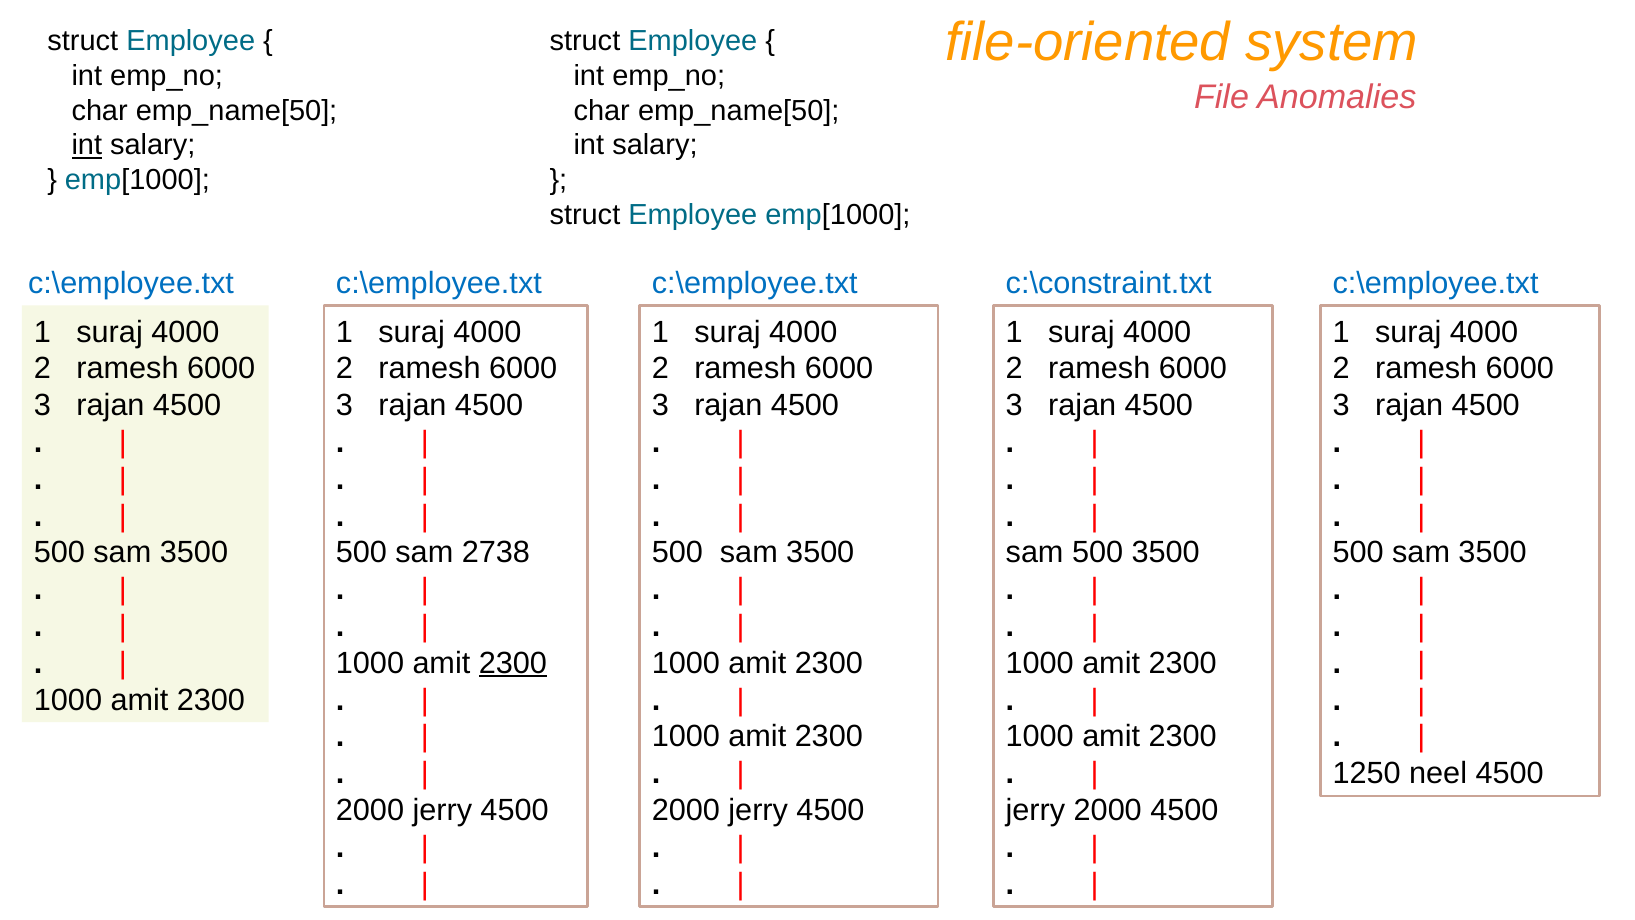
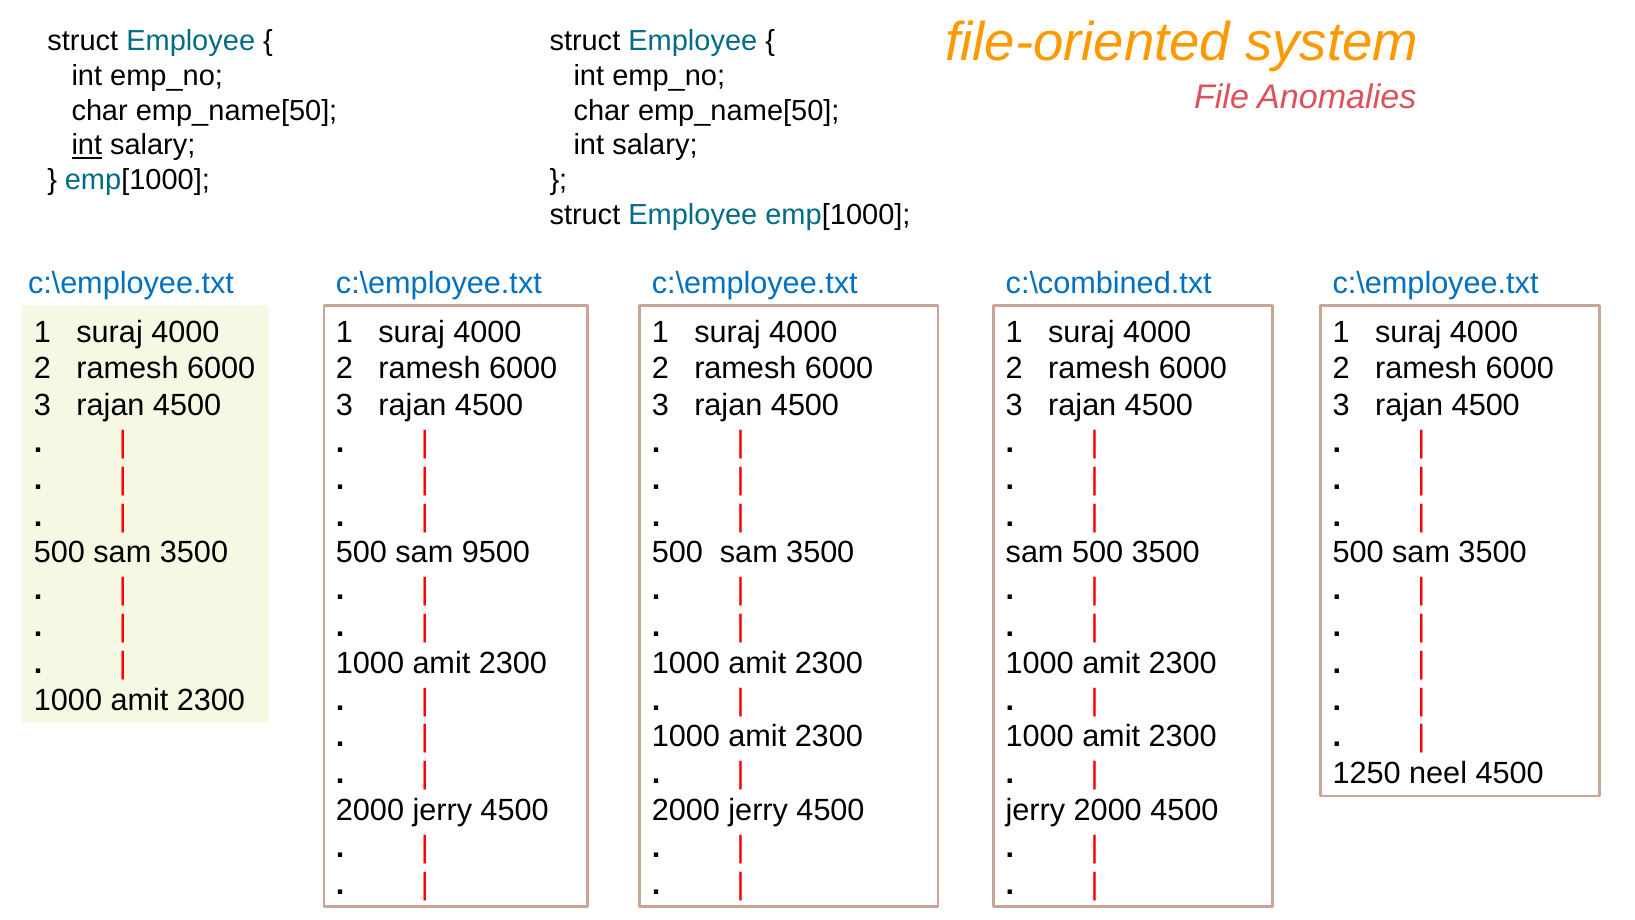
c:\constraint.txt: c:\constraint.txt -> c:\combined.txt (1109, 284)
2738: 2738 -> 9500 (496, 553)
2300 underline: present -> none (513, 663)
